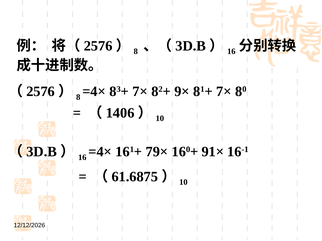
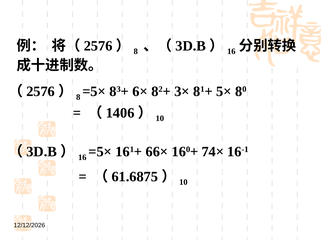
=4×: =4× -> =5× (94, 92)
83+ 7×: 7× -> 6× (140, 92)
9×: 9× -> 3× (182, 92)
81+ 7×: 7× -> 5× (224, 92)
=4×: =4× -> =5× (100, 152)
79×: 79× -> 66× (157, 152)
91×: 91× -> 74× (213, 152)
